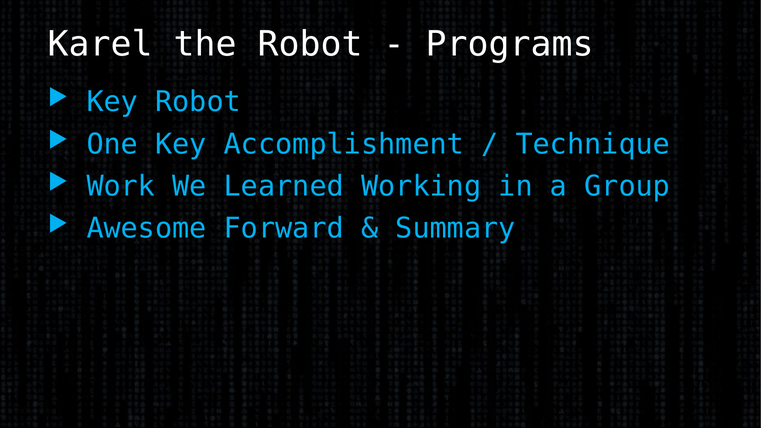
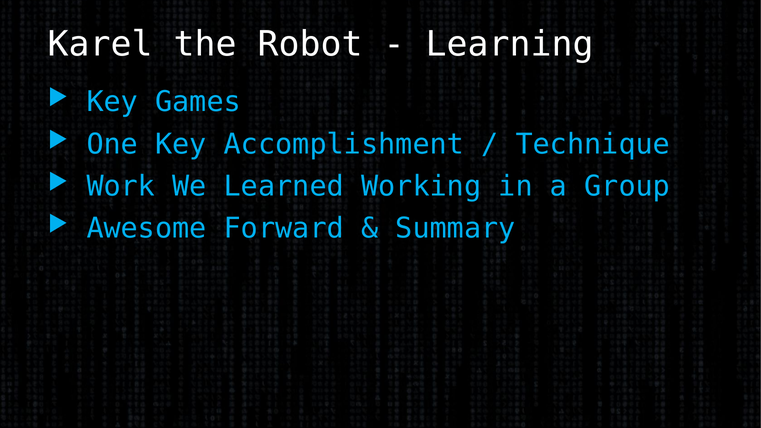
Programs: Programs -> Learning (510, 44)
Key Robot: Robot -> Games (198, 102)
